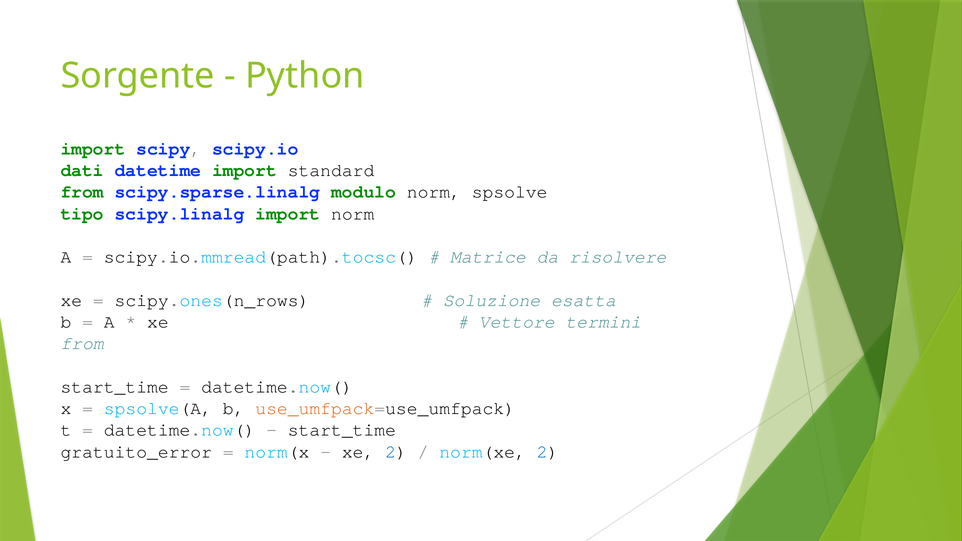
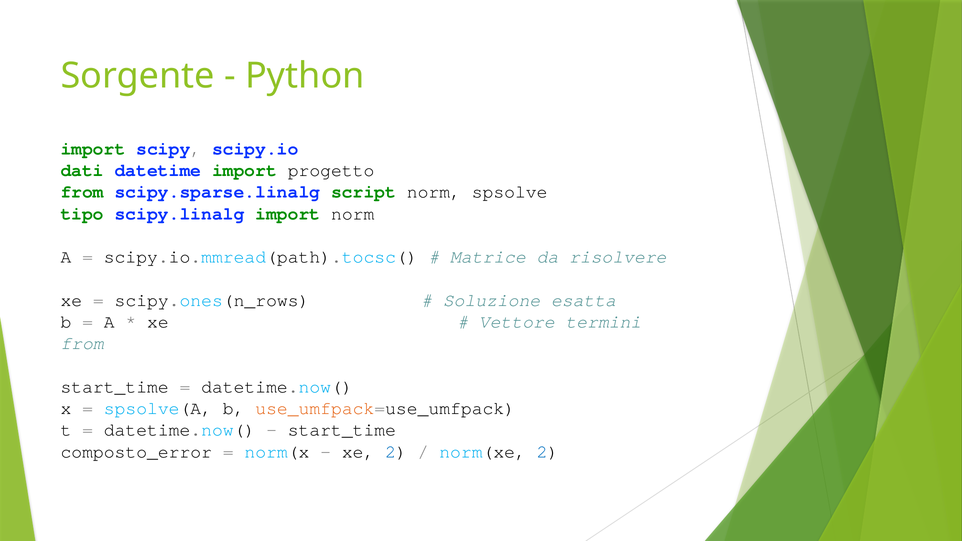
standard: standard -> progetto (331, 170)
modulo: modulo -> script (364, 192)
gratuito_error: gratuito_error -> composto_error (136, 452)
